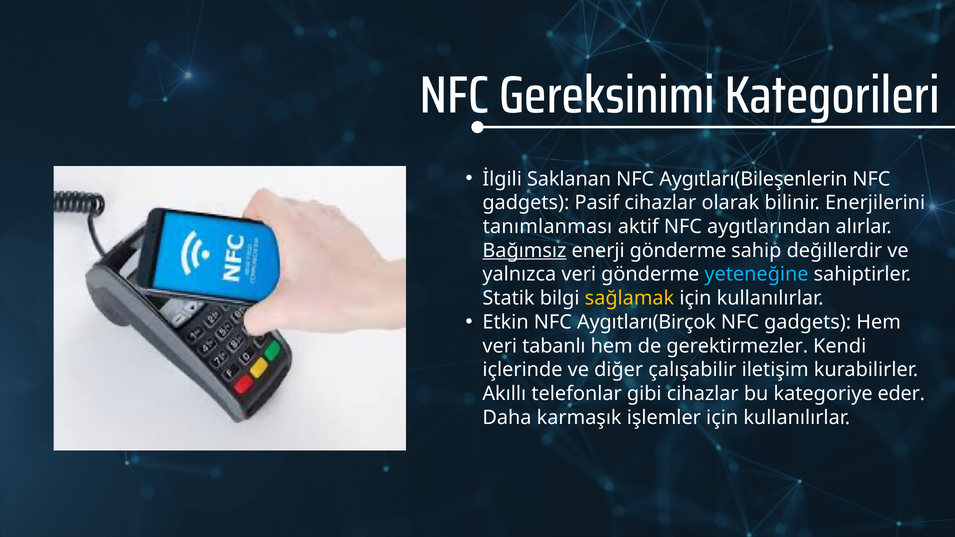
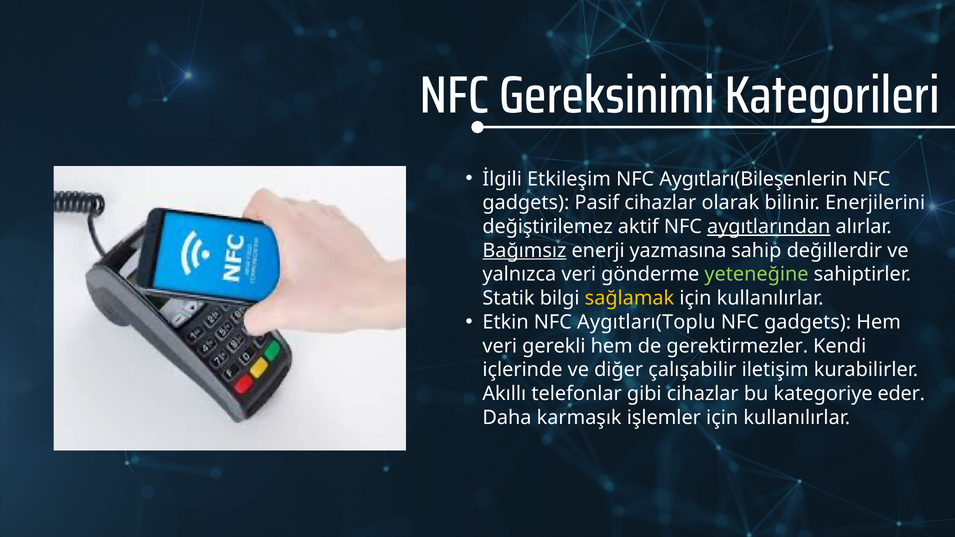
Saklanan: Saklanan -> Etkileşim (569, 179)
tanımlanması: tanımlanması -> değiştirilemez (548, 227)
aygıtlarından underline: none -> present (769, 227)
enerji gönderme: gönderme -> yazmasına (678, 251)
yeteneğine colour: light blue -> light green (756, 275)
Aygıtları(Birçok: Aygıtları(Birçok -> Aygıtları(Toplu (646, 322)
tabanlı: tabanlı -> gerekli (554, 346)
